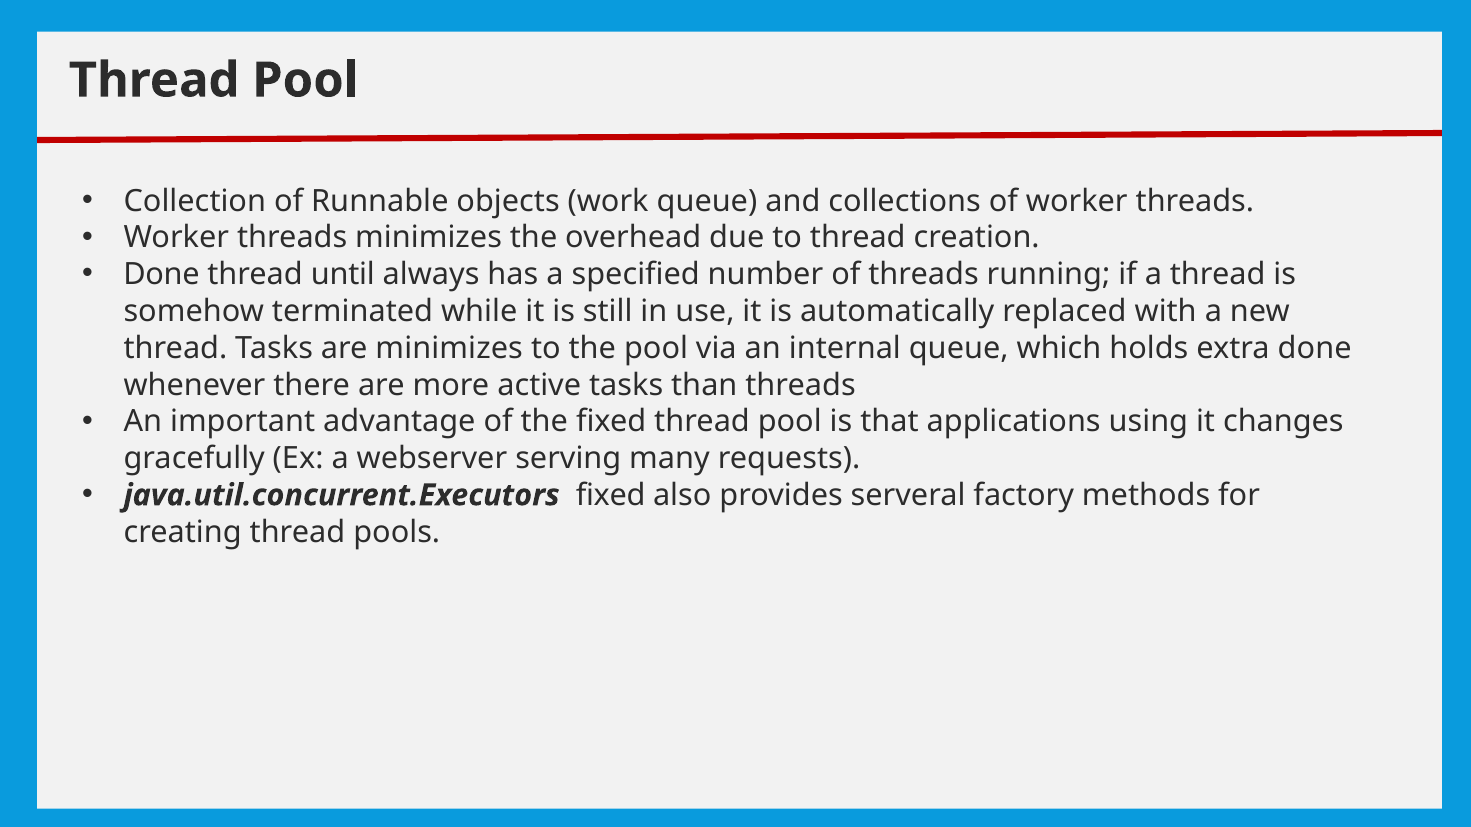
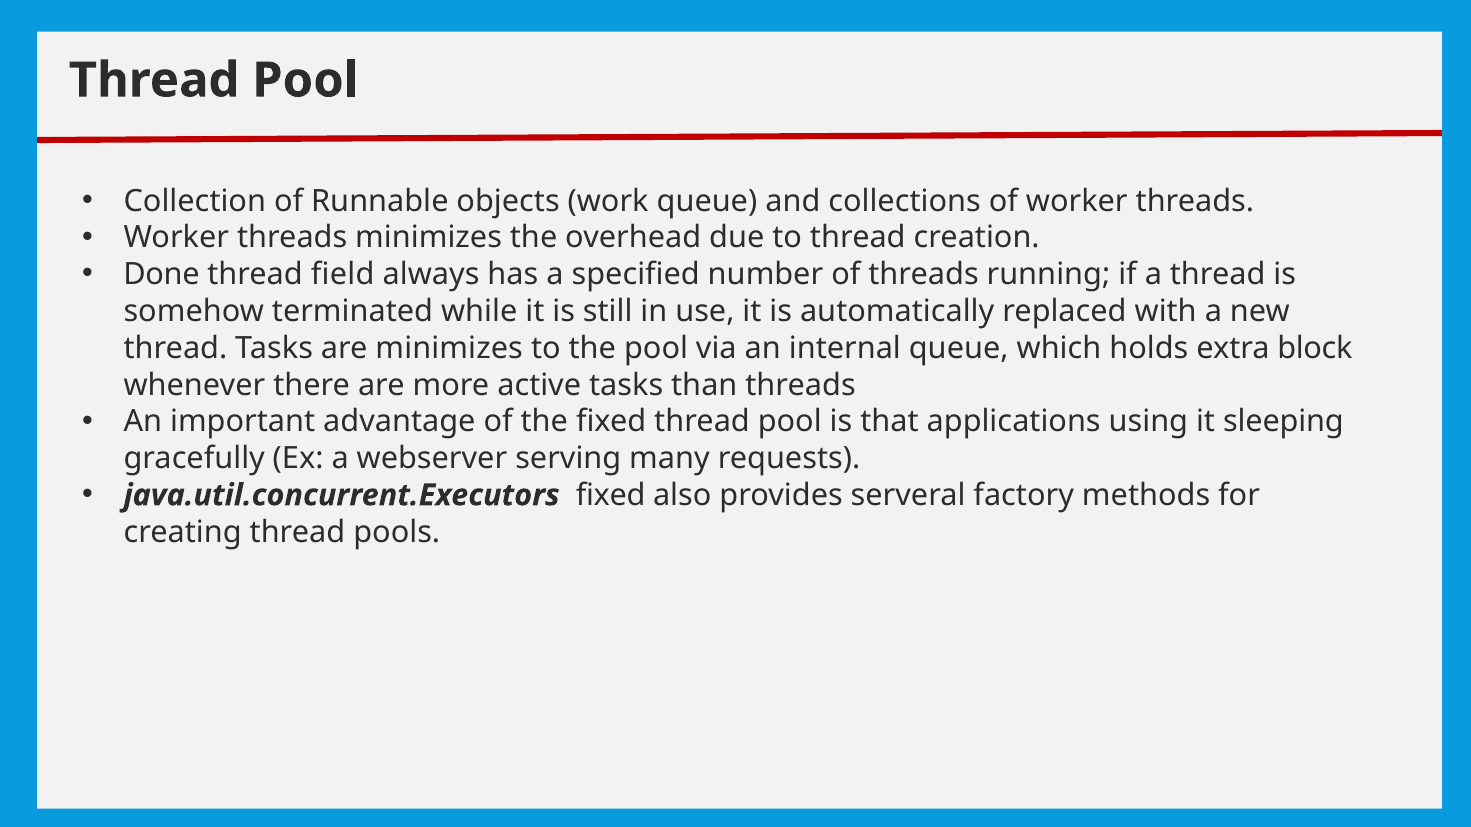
until: until -> field (343, 275)
extra done: done -> block (1315, 348)
changes: changes -> sleeping (1283, 422)
